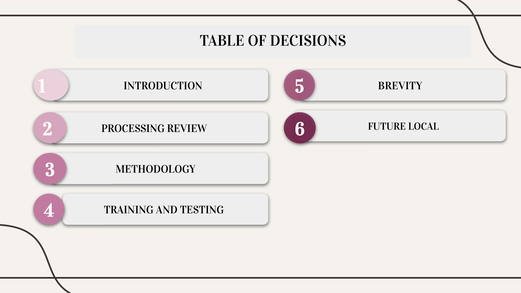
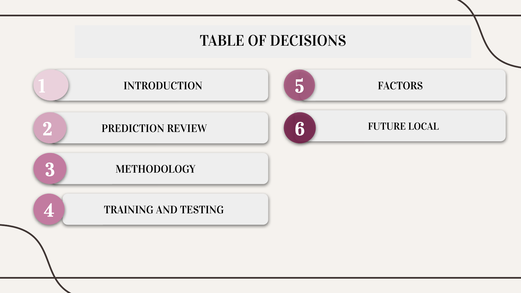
BREVITY: BREVITY -> FACTORS (400, 86)
PROCESSING: PROCESSING -> PREDICTION (133, 129)
